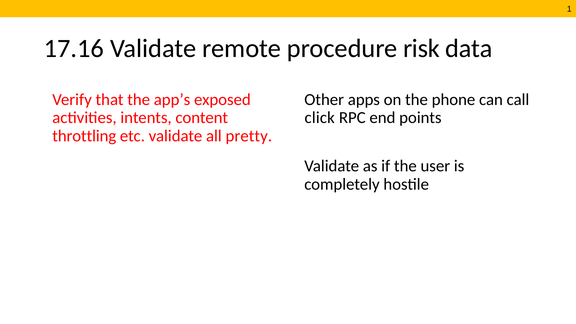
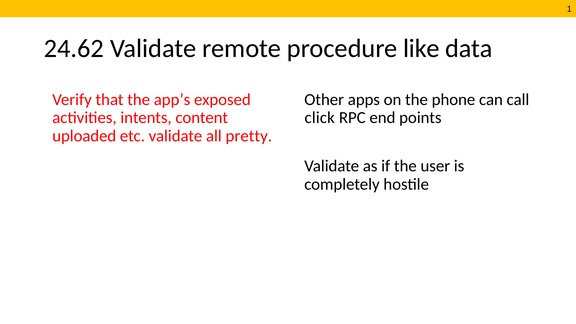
17.16: 17.16 -> 24.62 (74, 48)
risk: risk -> like (421, 48)
throttling: throttling -> uploaded (84, 136)
